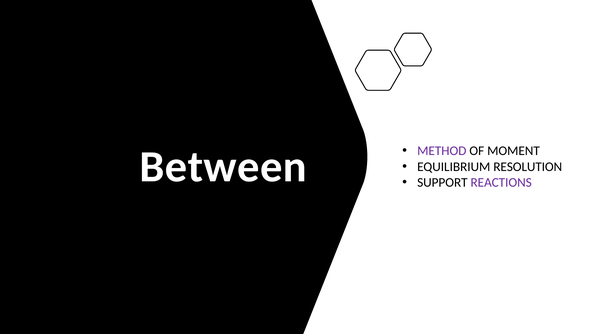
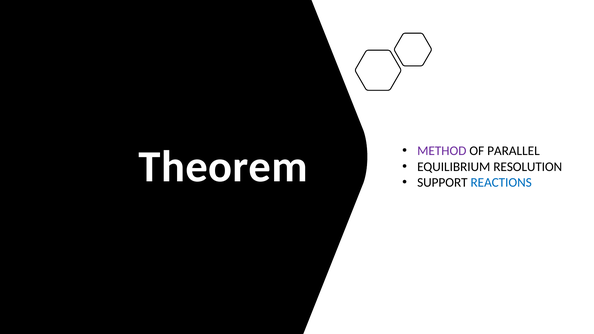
Between: Between -> Theorem (223, 167)
MOMENT: MOMENT -> PARALLEL (513, 151)
REACTIONS colour: purple -> blue (501, 183)
